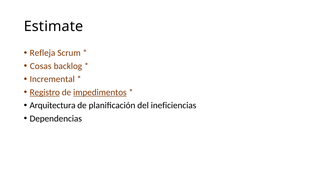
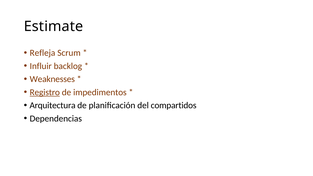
Cosas: Cosas -> Influir (41, 66)
Incremental: Incremental -> Weaknesses (52, 79)
impedimentos underline: present -> none (100, 92)
ineficiencias: ineficiencias -> compartidos (174, 105)
